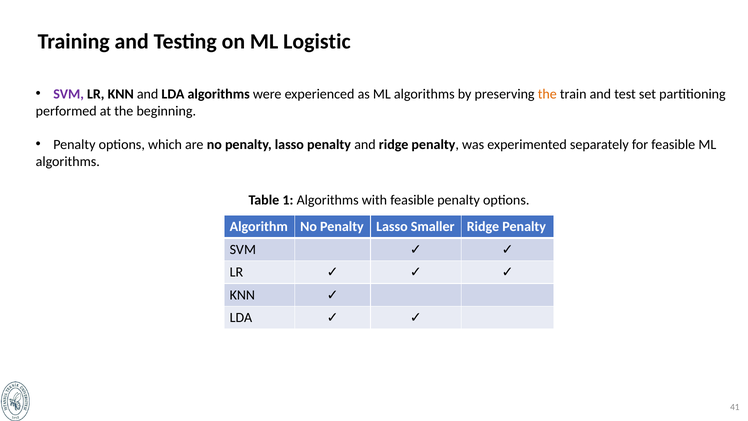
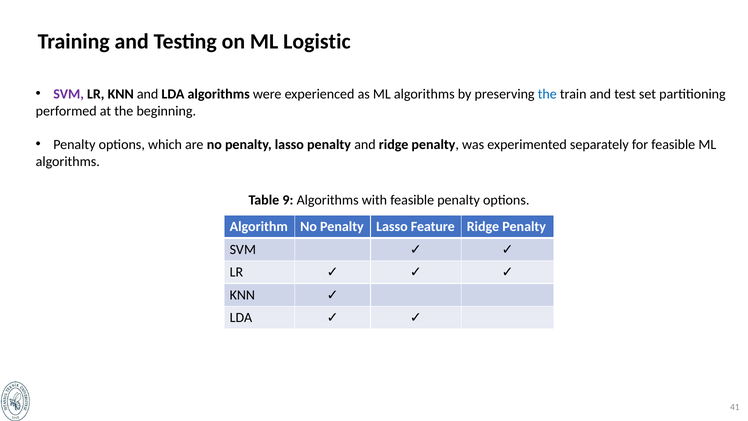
the colour: orange -> blue (547, 94)
1: 1 -> 9 (288, 200)
Smaller: Smaller -> Feature (433, 227)
